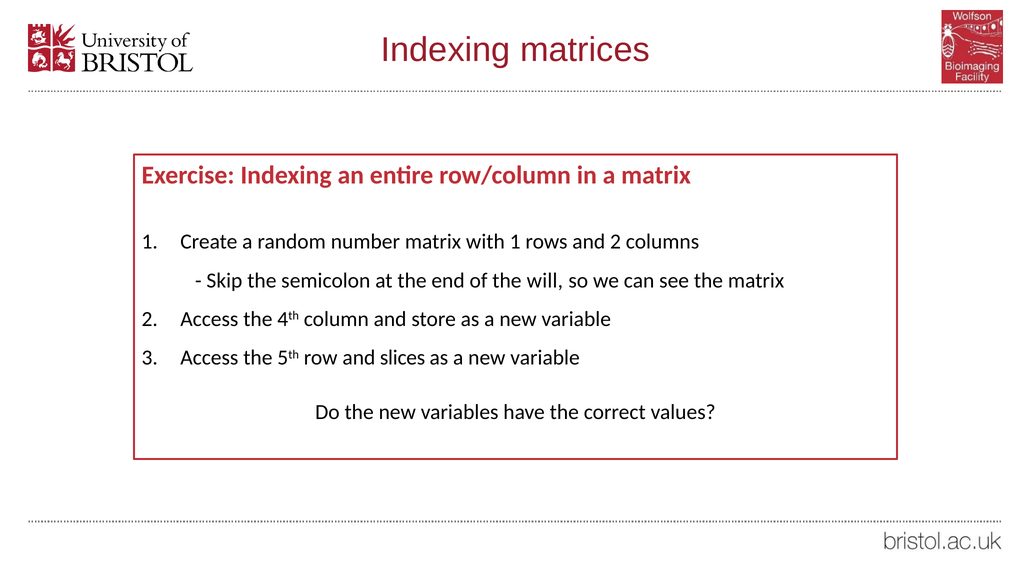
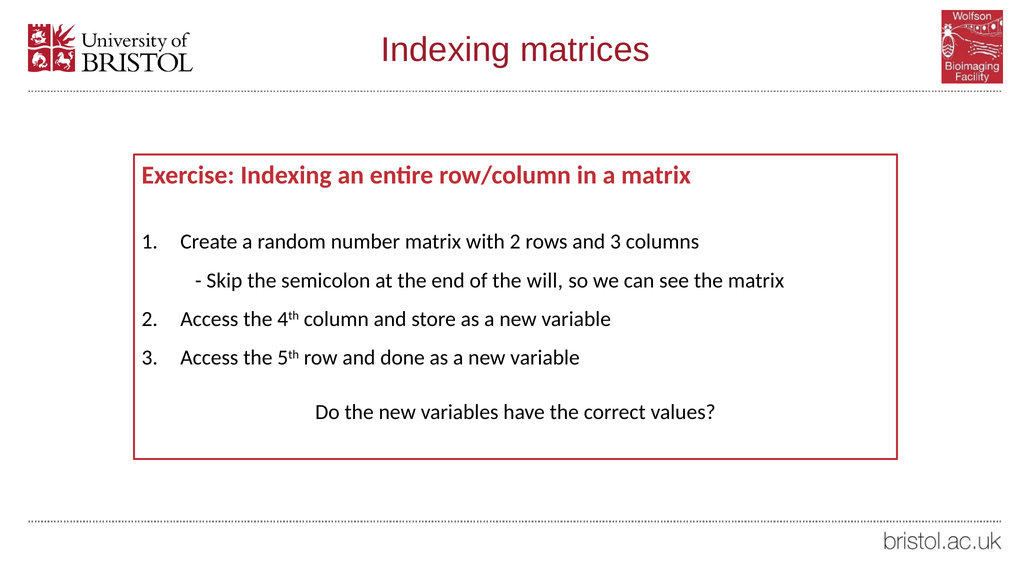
with 1: 1 -> 2 (515, 242)
and 2: 2 -> 3 (616, 242)
slices: slices -> done (402, 358)
